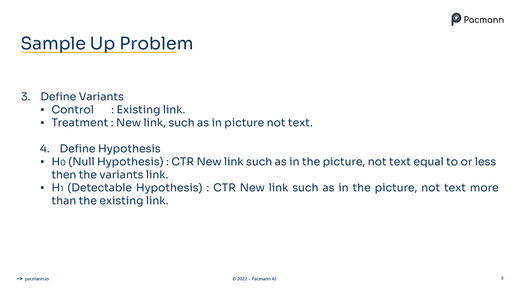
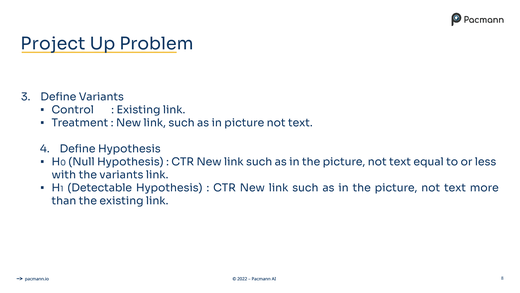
Sample: Sample -> Project (53, 44)
then: then -> with (64, 175)
